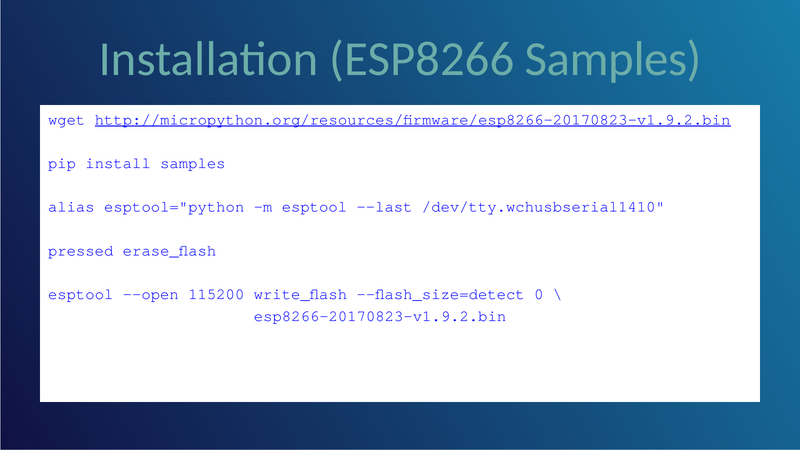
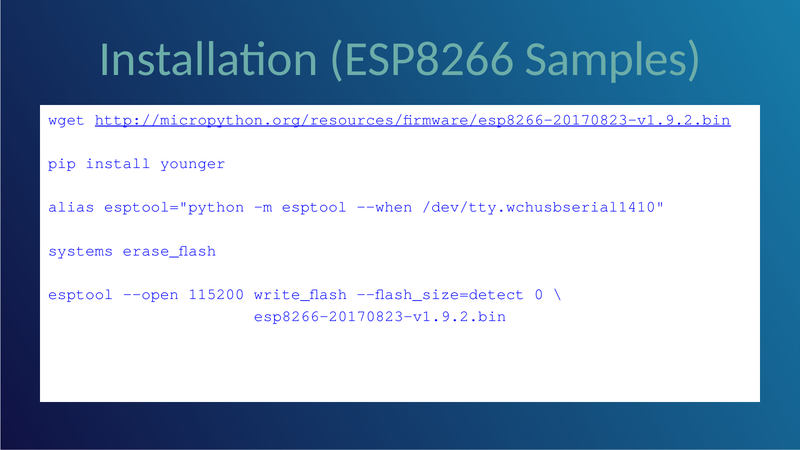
install samples: samples -> younger (193, 163)
--last: --last -> --when (385, 207)
pressed: pressed -> systems (81, 250)
